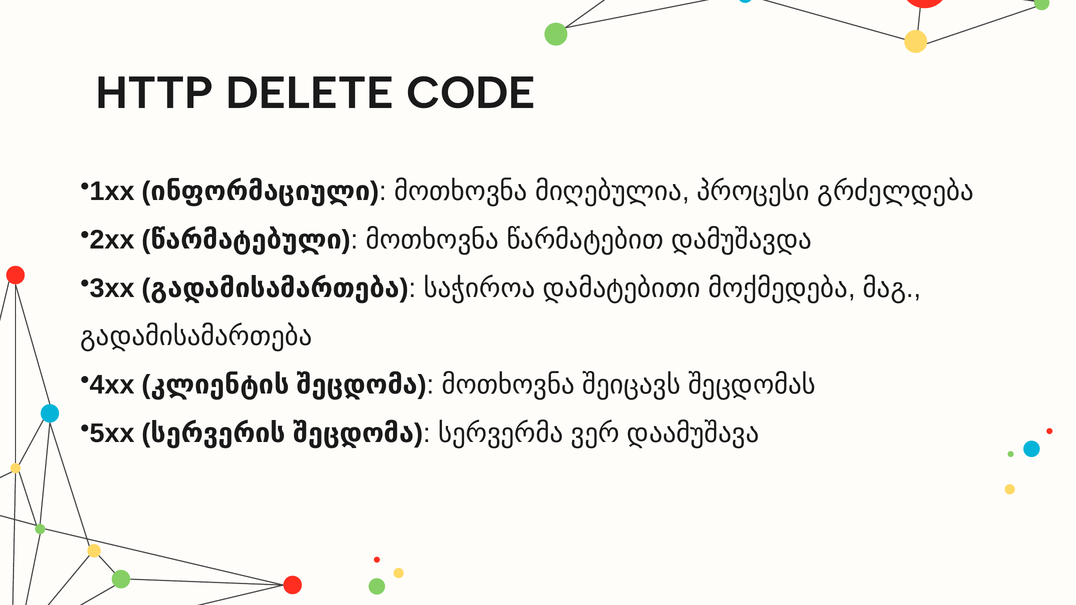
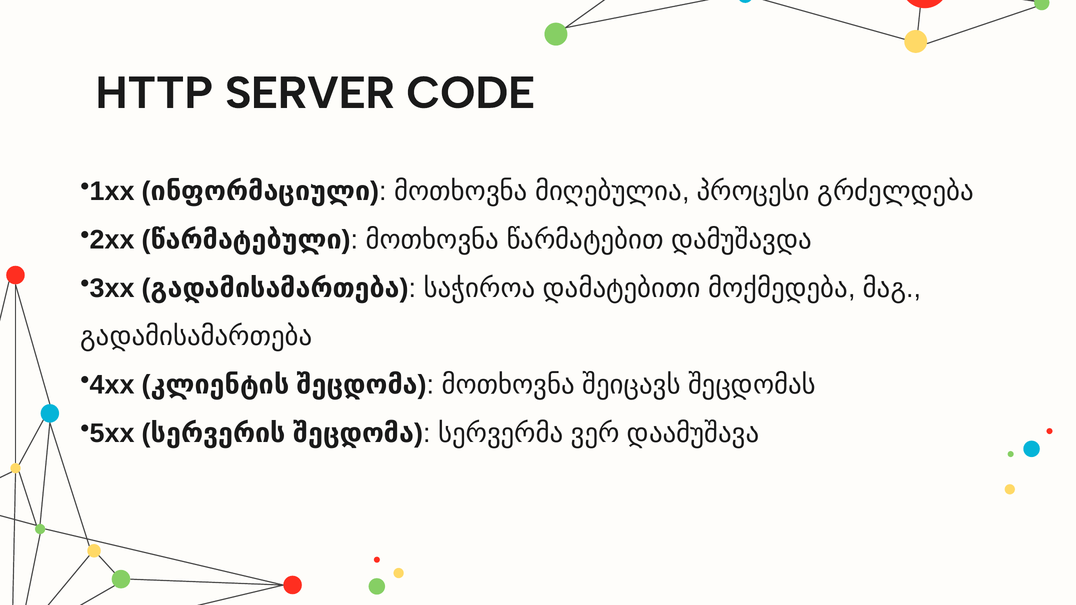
DELETE: DELETE -> SERVER (310, 93)
